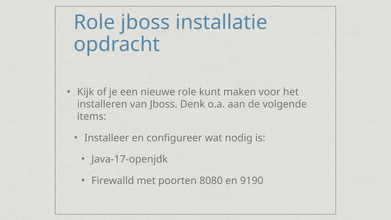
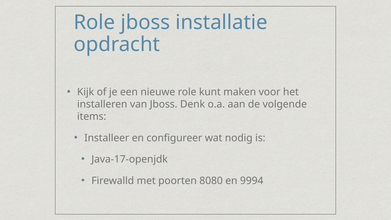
9190: 9190 -> 9994 (252, 181)
